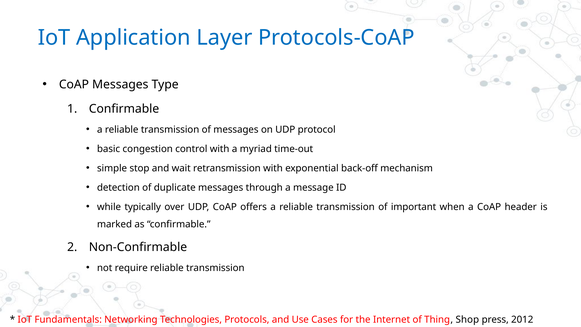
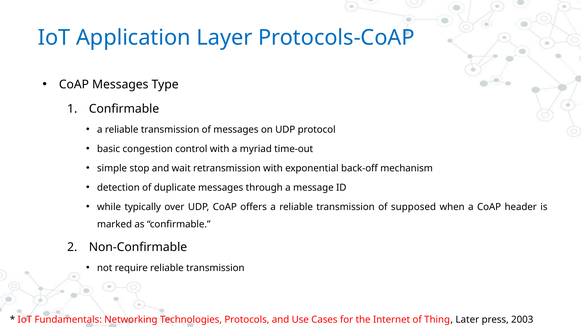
important: important -> supposed (413, 207)
Shop: Shop -> Later (467, 319)
2012: 2012 -> 2003 (522, 319)
